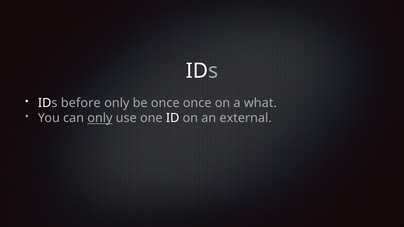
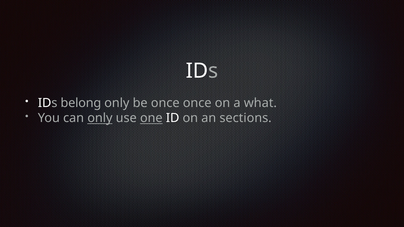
before: before -> belong (81, 103)
one underline: none -> present (151, 118)
external: external -> sections (246, 118)
